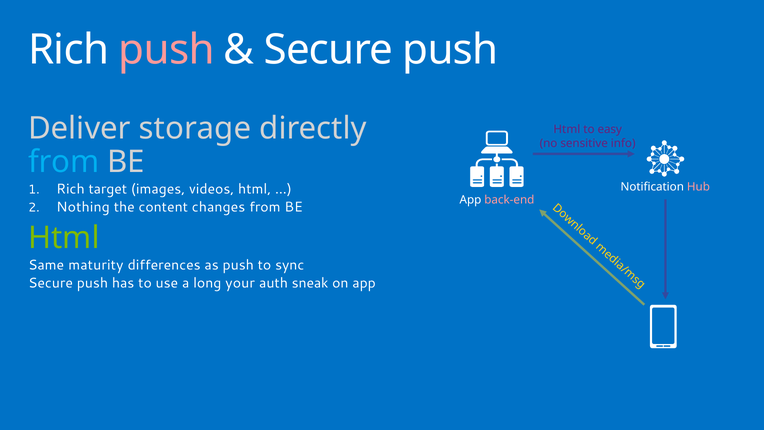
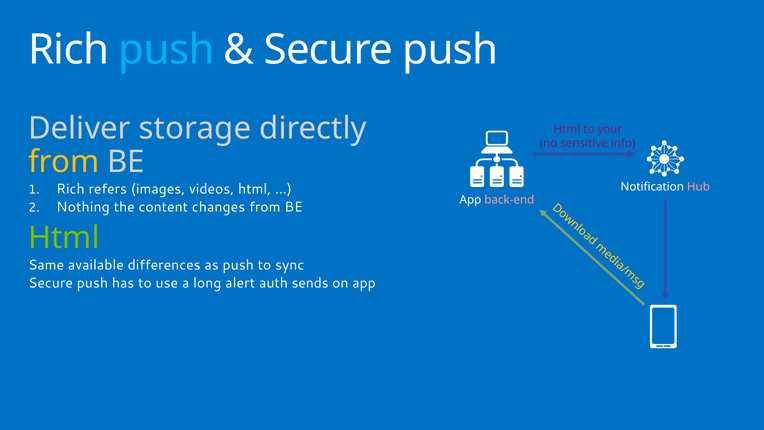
push colour: pink -> light blue (166, 50)
easy: easy -> your (610, 129)
from colour: light blue -> yellow (64, 162)
target: target -> refers (108, 189)
maturity: maturity -> available (96, 265)
your: your -> alert (240, 283)
sneak: sneak -> sends (310, 283)
